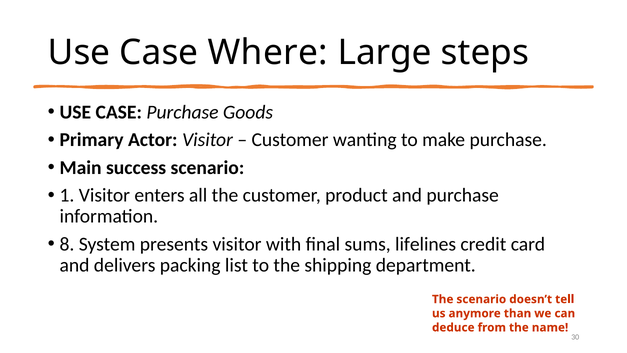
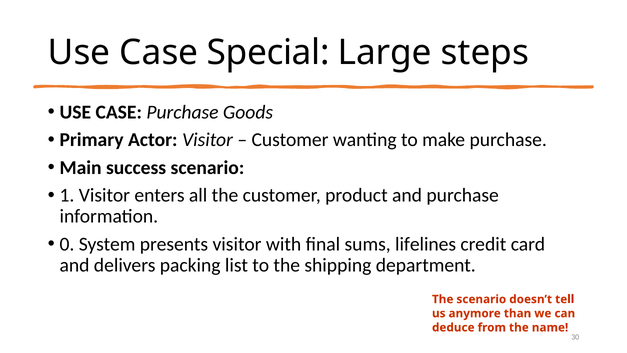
Where: Where -> Special (268, 53)
8: 8 -> 0 (67, 244)
